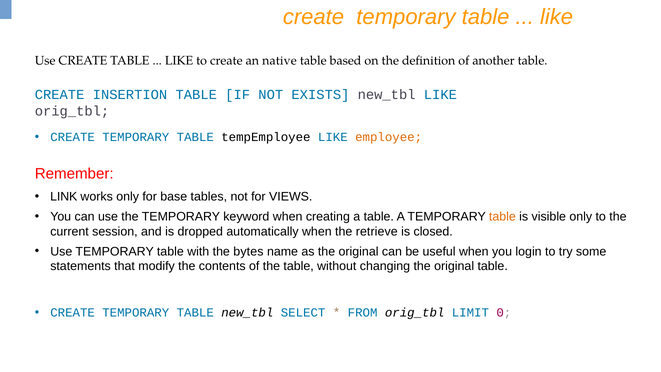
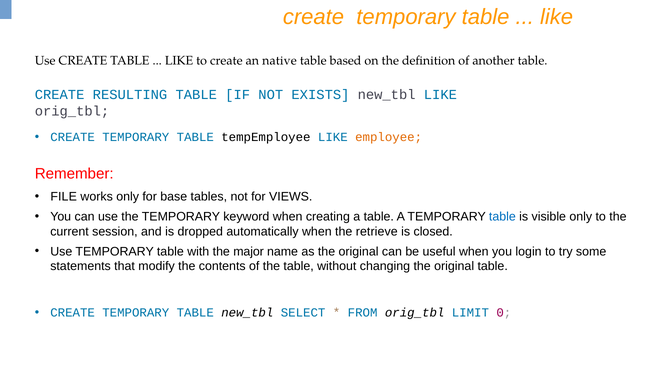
INSERTION: INSERTION -> RESULTING (130, 95)
LINK: LINK -> FILE (64, 197)
table colour: orange -> blue (502, 217)
bytes: bytes -> major (249, 251)
